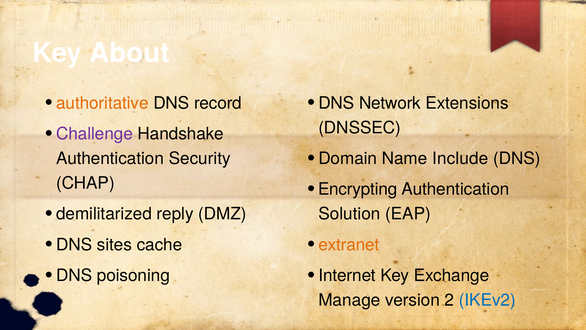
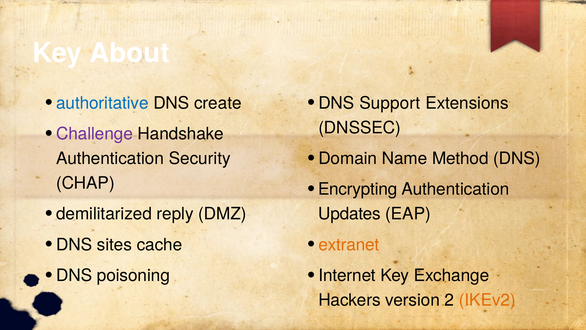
authoritative colour: orange -> blue (102, 103)
record: record -> create (218, 103)
Network: Network -> Support (390, 103)
Include: Include -> Method (460, 158)
Solution: Solution -> Updates (350, 214)
Manage: Manage -> Hackers (349, 300)
IKEv2 colour: blue -> orange (487, 300)
